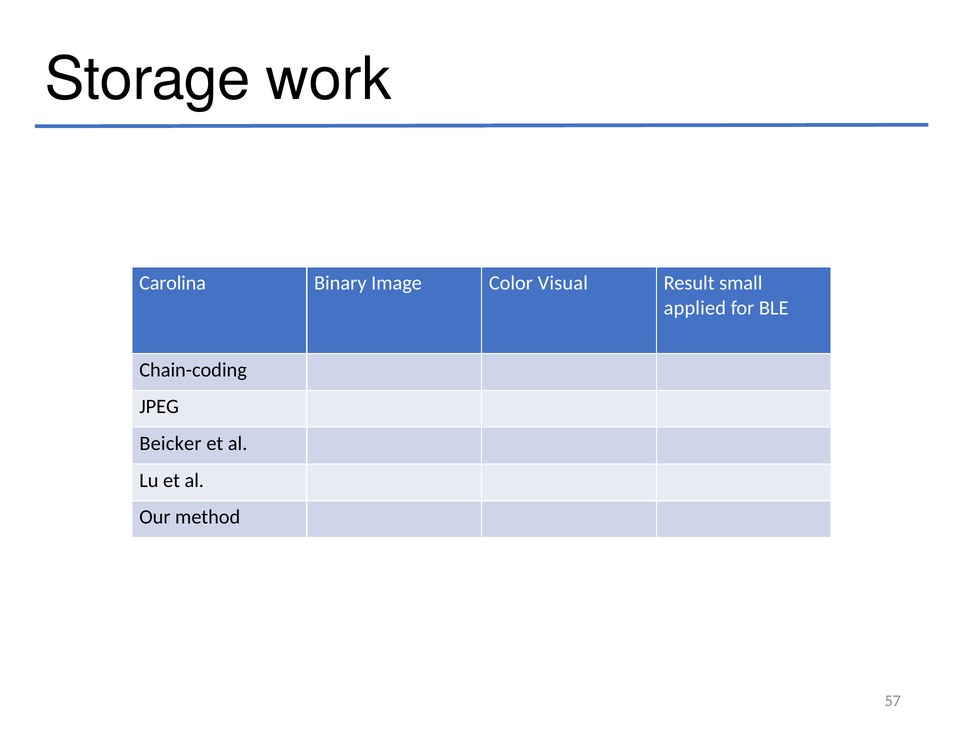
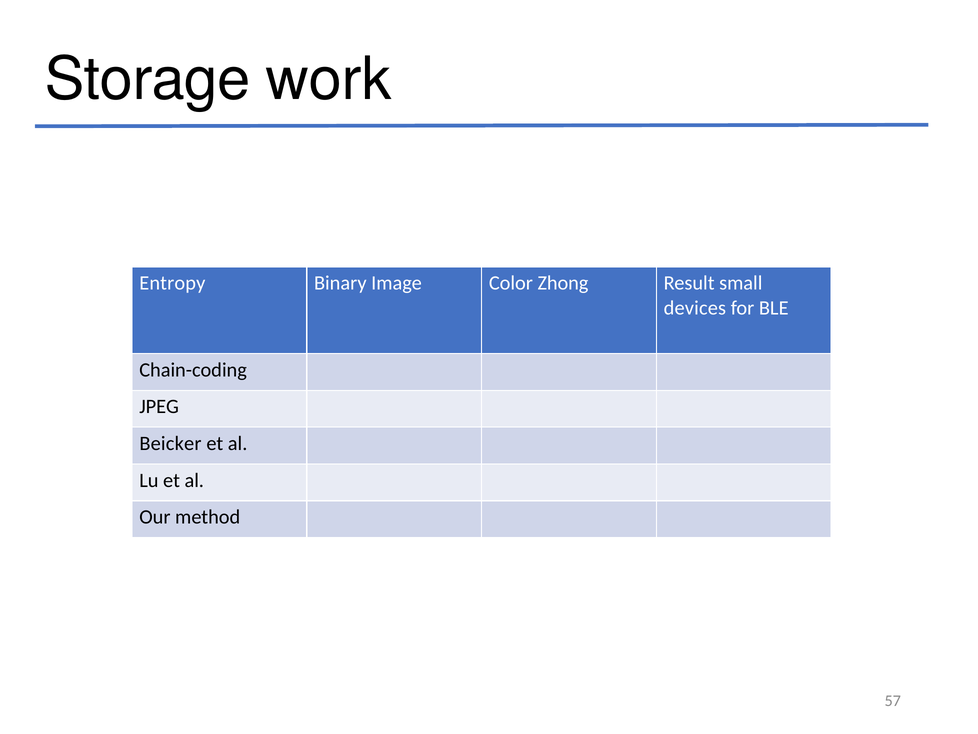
Carolina: Carolina -> Entropy (172, 283)
Visual: Visual -> Zhong (563, 283)
applied: applied -> devices (695, 308)
